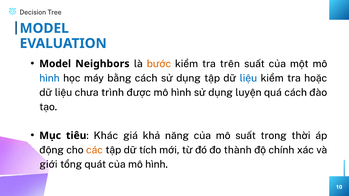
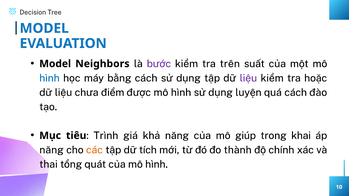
bước colour: orange -> purple (159, 64)
liệu colour: blue -> purple (248, 78)
trình: trình -> điểm (113, 93)
Khác: Khác -> Trình (106, 136)
mô suất: suất -> giúp (246, 136)
thời: thời -> khai (301, 136)
động: động -> năng (51, 150)
giới: giới -> thai (48, 165)
